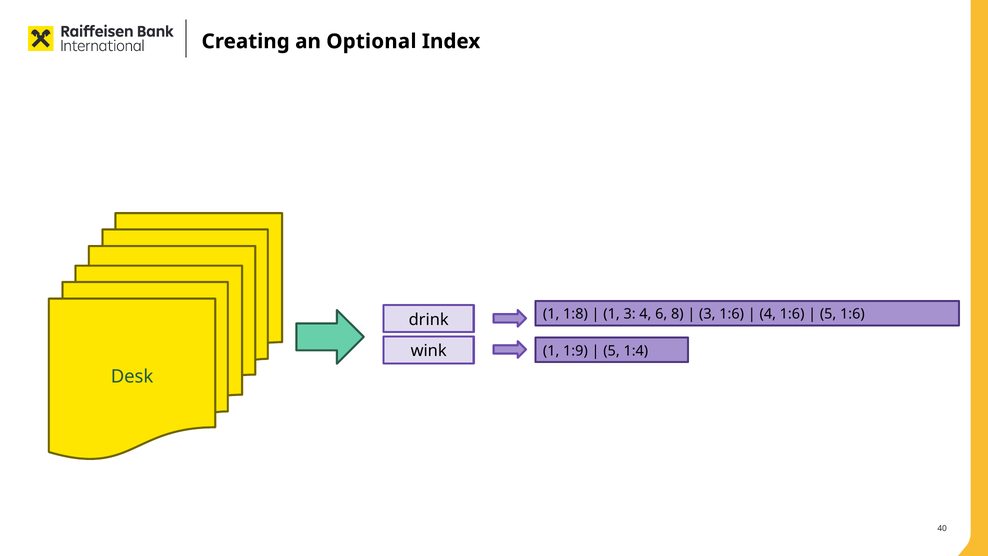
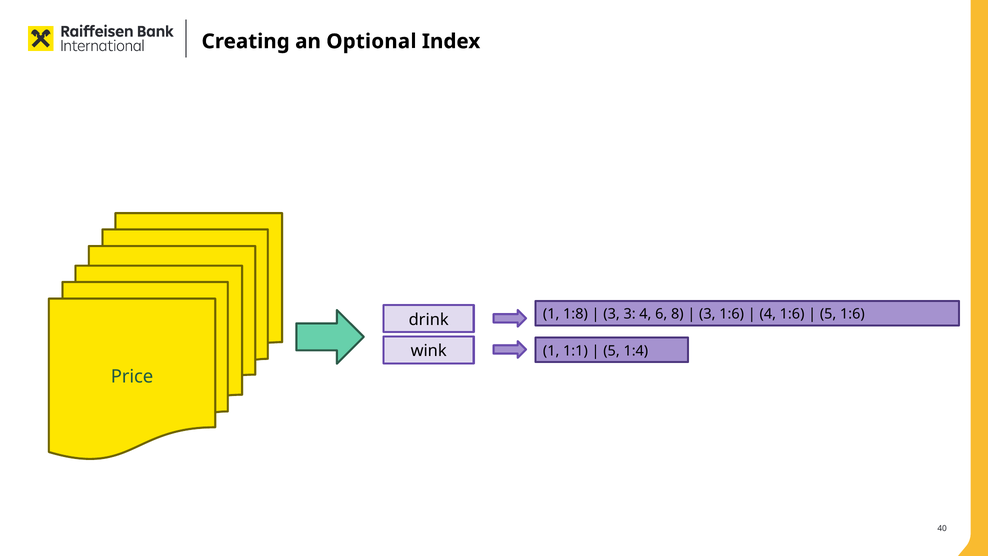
1: 1 -> 3 (612, 314)
1:9: 1:9 -> 1:1 (575, 351)
Desk: Desk -> Price (132, 376)
